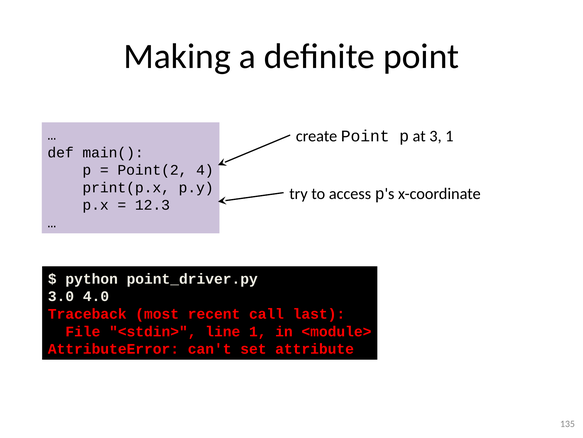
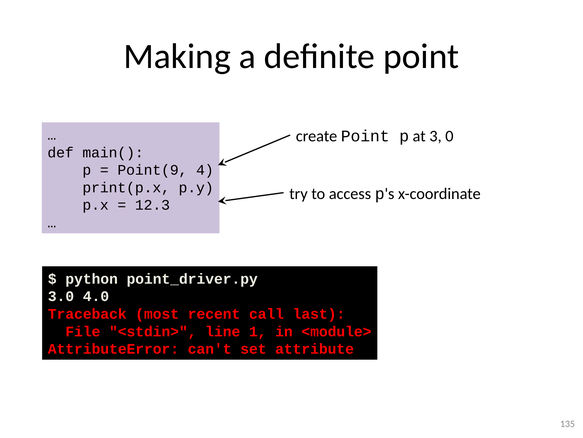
3 1: 1 -> 0 (449, 136)
Point(2: Point(2 -> Point(9 (152, 170)
